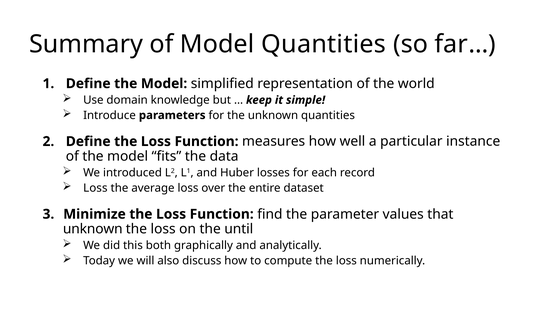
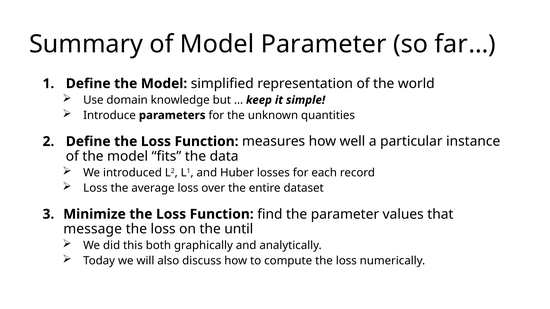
Model Quantities: Quantities -> Parameter (324, 44)
unknown: unknown -> message (93, 229)
